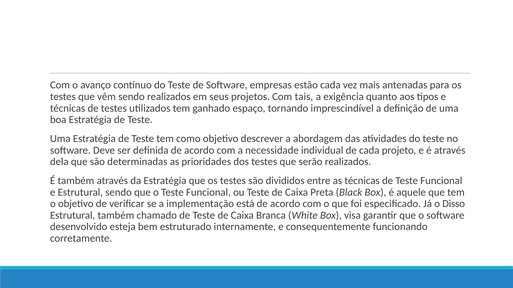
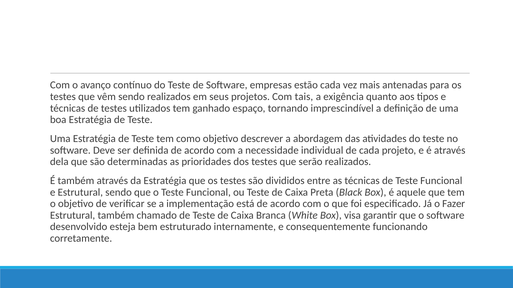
Disso: Disso -> Fazer (454, 204)
